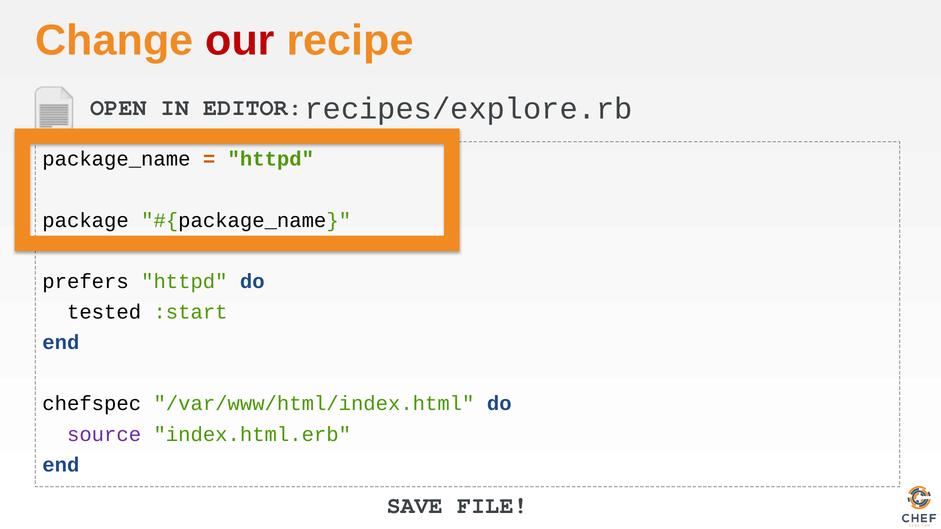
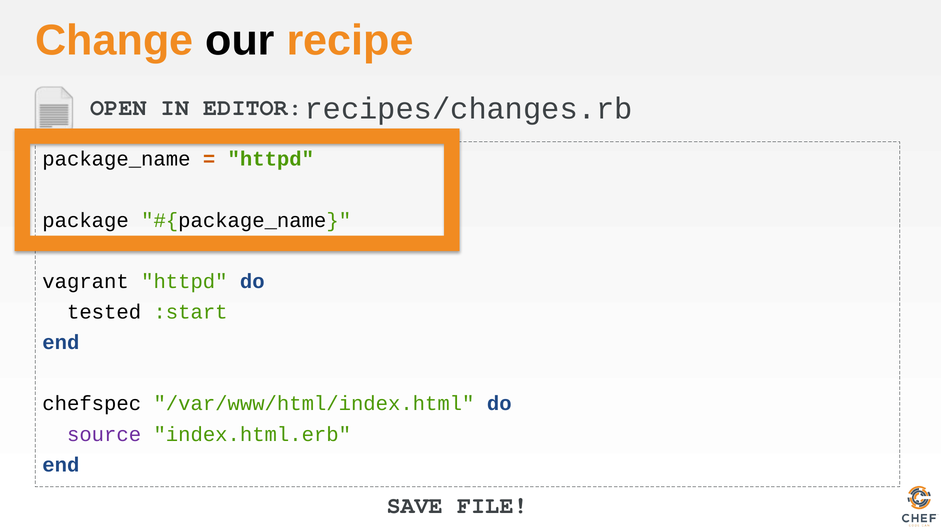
our colour: red -> black (240, 41)
recipes/explore.rb: recipes/explore.rb -> recipes/changes.rb (469, 109)
prefers: prefers -> vagrant (86, 282)
